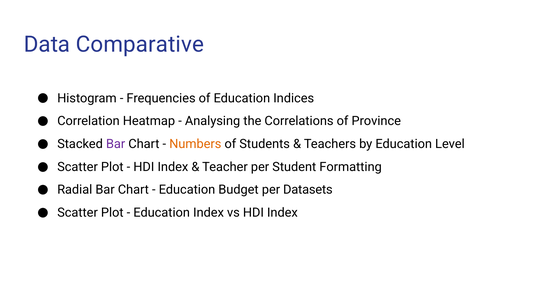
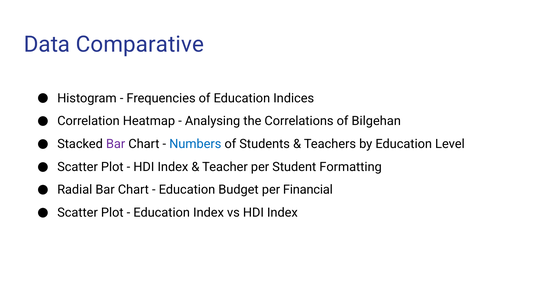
Province: Province -> Bilgehan (376, 121)
Numbers colour: orange -> blue (195, 144)
Datasets: Datasets -> Financial (308, 190)
